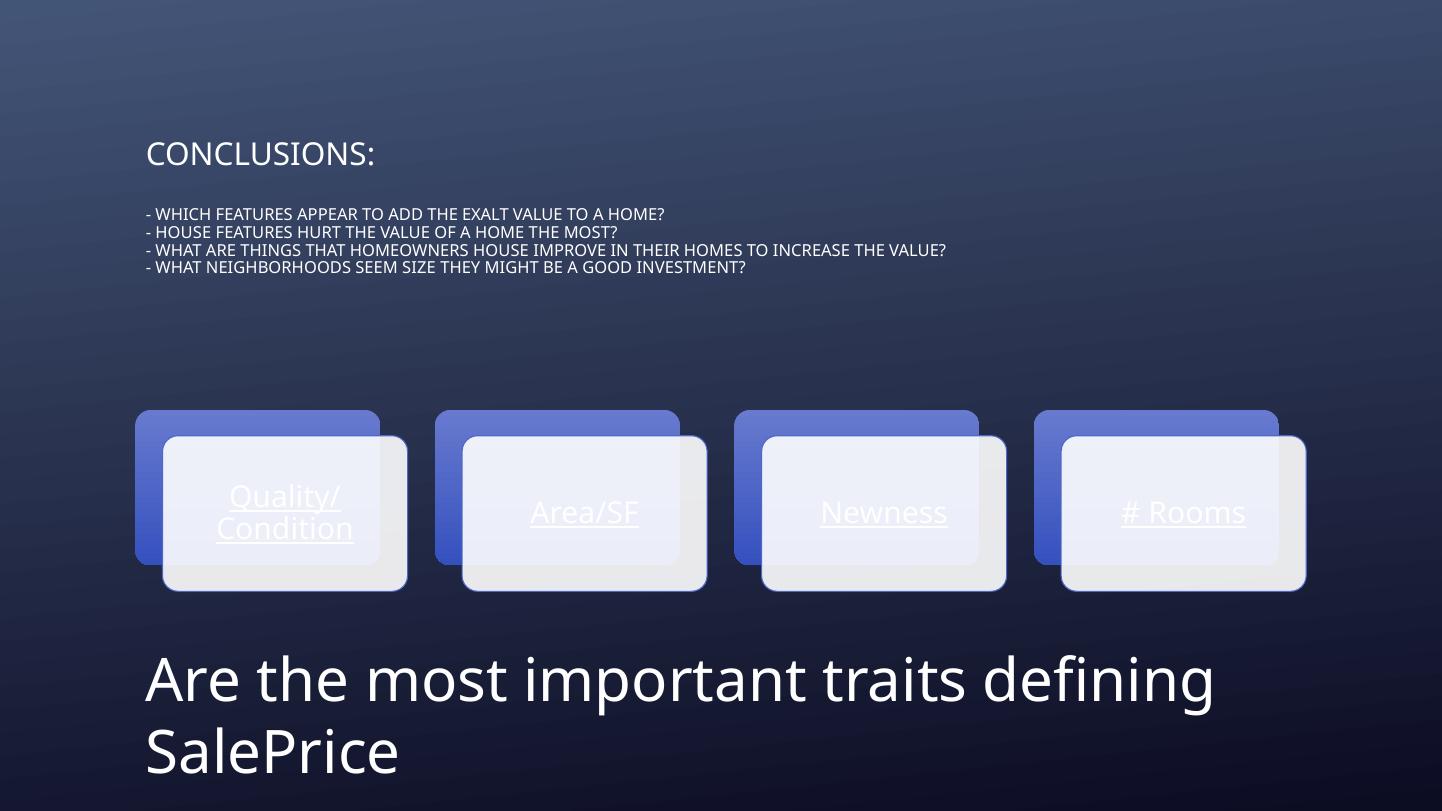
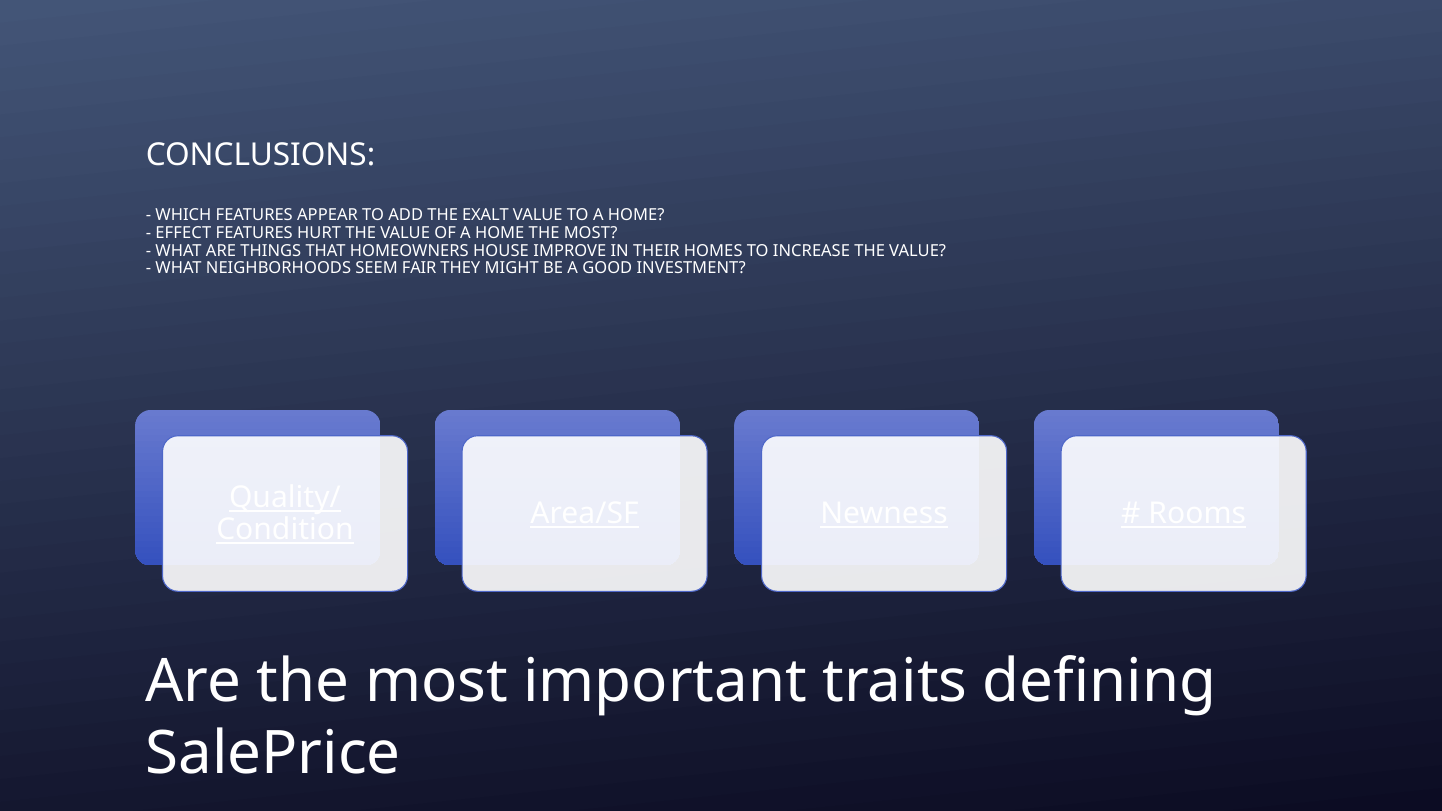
HOUSE: HOUSE -> EFFECT (183, 233)
SIZE: SIZE -> FAIR (419, 268)
